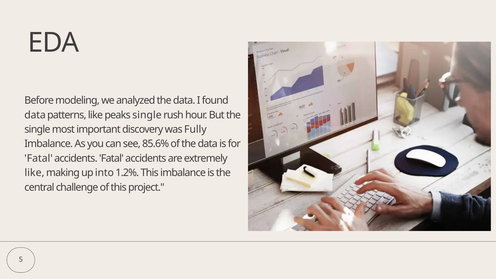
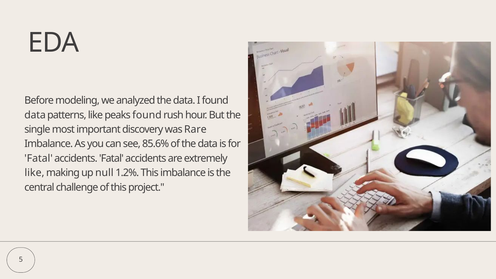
peaks single: single -> found (147, 115)
Fully: Fully -> Rare (195, 129)
into: into -> null (104, 173)
